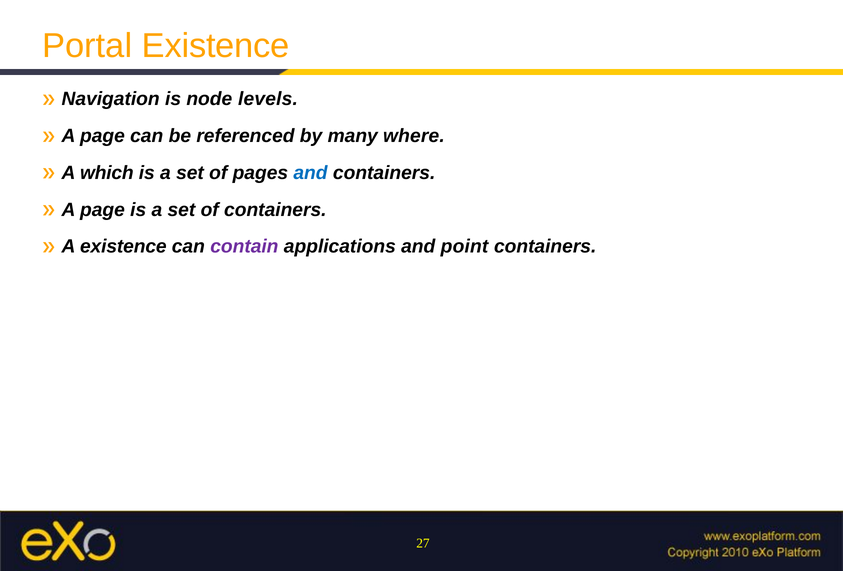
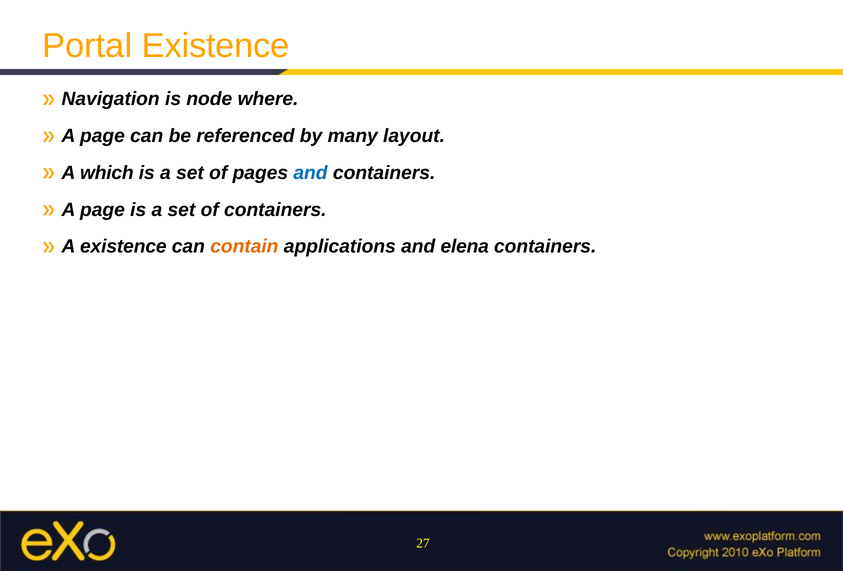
levels: levels -> where (268, 99)
where: where -> layout (414, 136)
contain colour: purple -> orange (244, 247)
point: point -> elena (465, 247)
